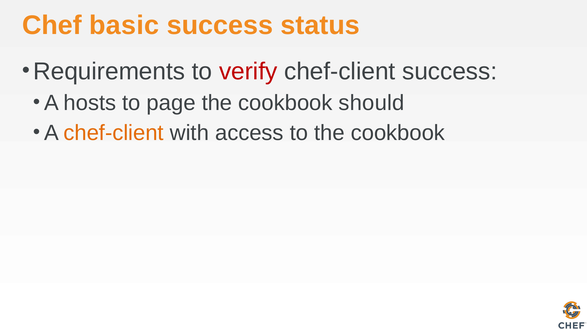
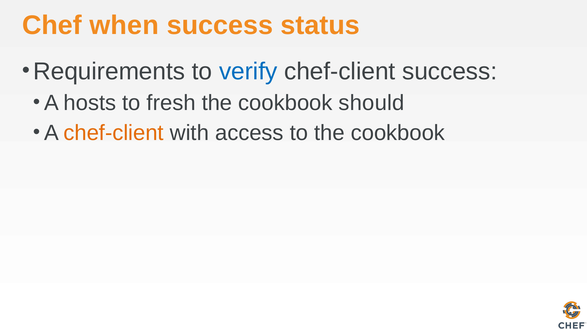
basic: basic -> when (124, 25)
verify colour: red -> blue (248, 71)
page: page -> fresh (171, 103)
